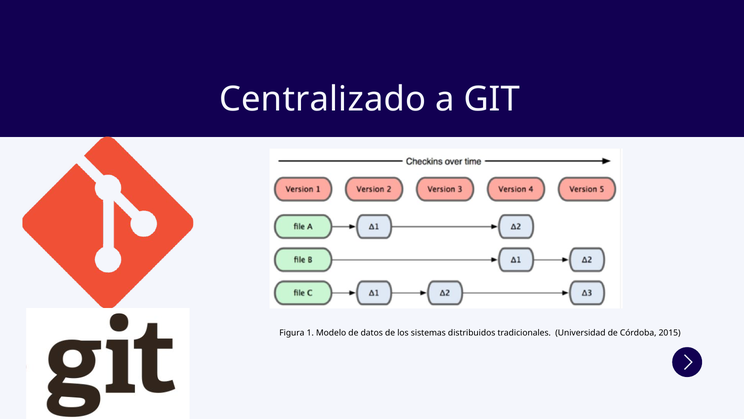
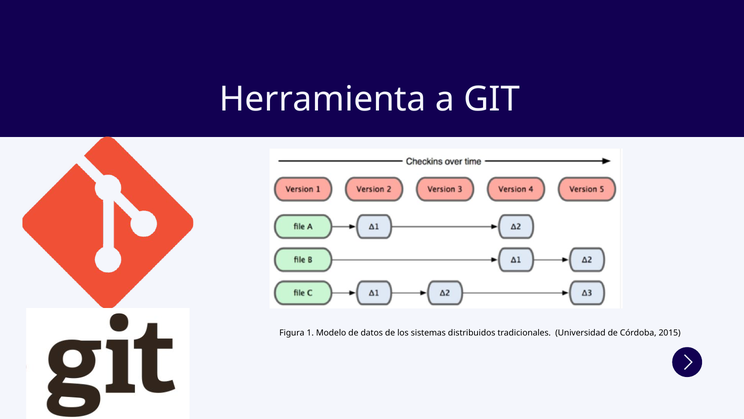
Centralizado: Centralizado -> Herramienta (323, 99)
